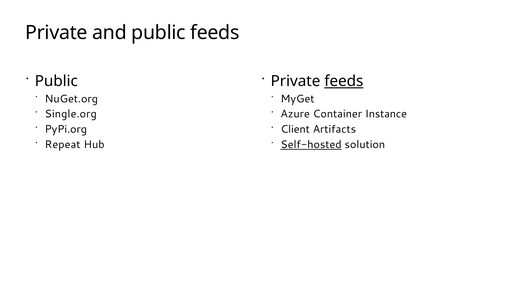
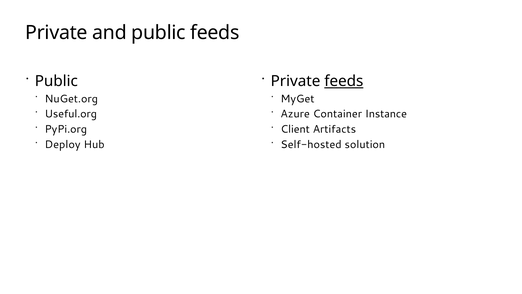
Single.org: Single.org -> Useful.org (71, 114)
Repeat: Repeat -> Deploy (63, 144)
Self-hosted underline: present -> none (311, 144)
